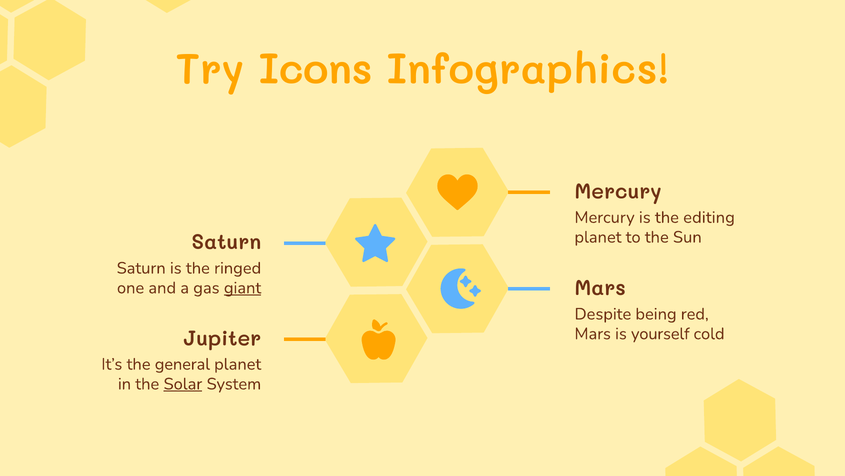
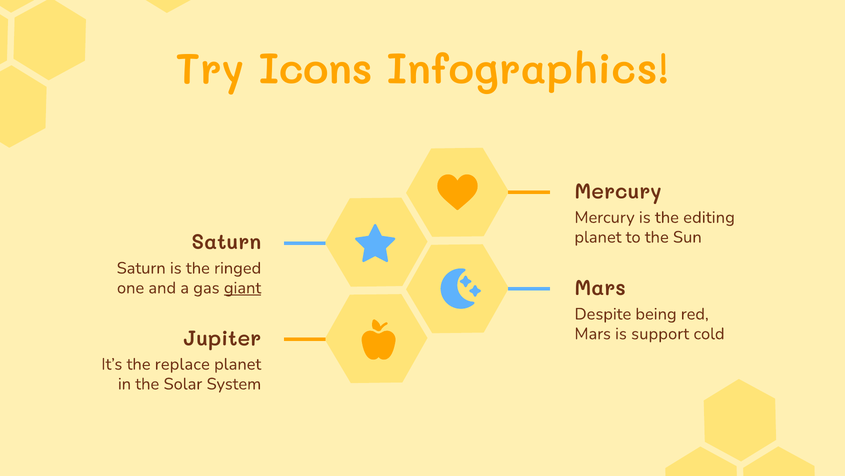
yourself: yourself -> support (660, 333)
general: general -> replace (182, 364)
Solar underline: present -> none (183, 383)
